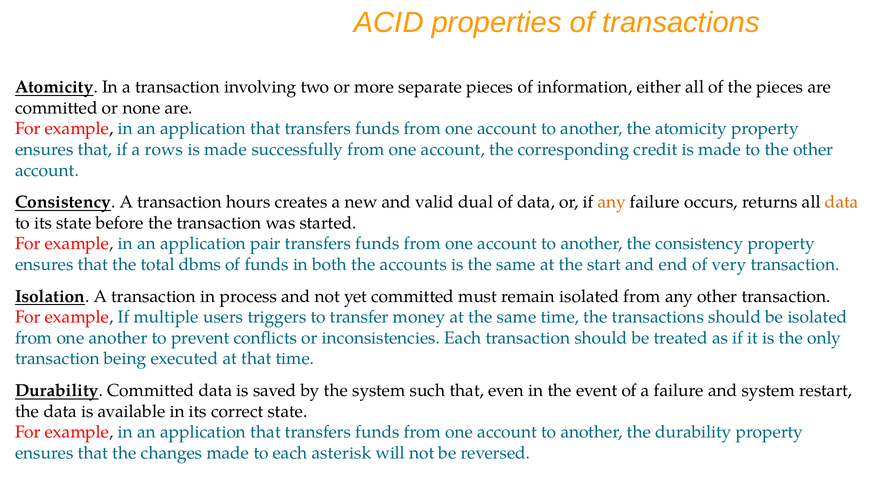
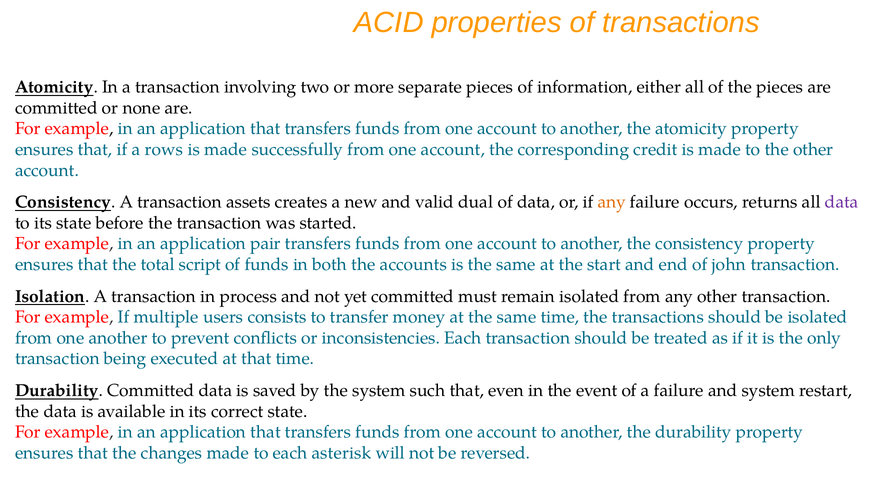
hours: hours -> assets (248, 202)
data colour: orange -> purple (842, 202)
dbms: dbms -> script (200, 264)
very: very -> john (729, 264)
triggers: triggers -> consists (277, 317)
